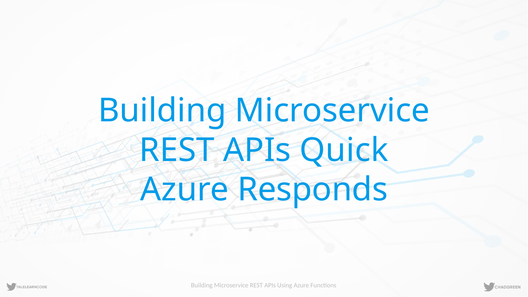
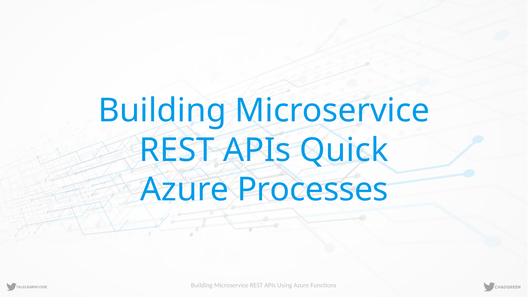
Responds: Responds -> Processes (313, 190)
